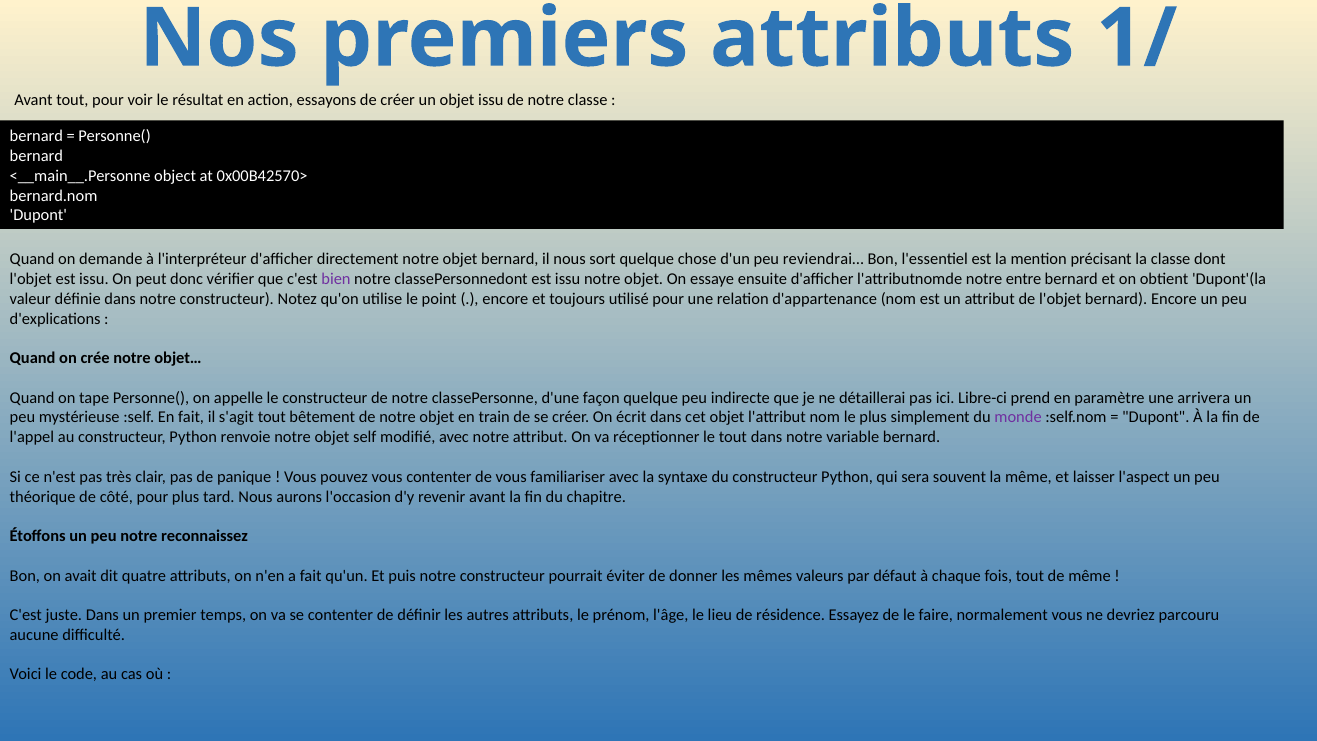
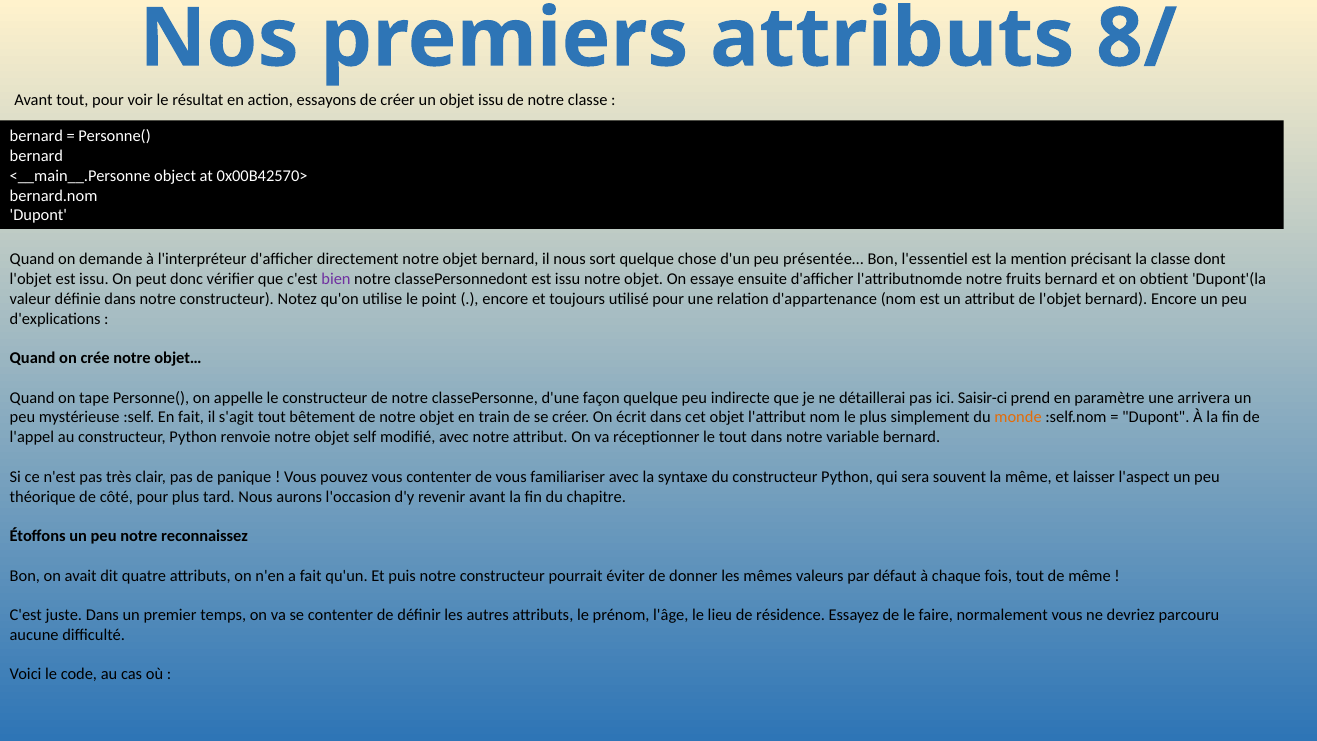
1/: 1/ -> 8/ (1137, 39)
reviendrai…: reviendrai… -> présentée… (823, 259)
entre: entre -> fruits (1024, 279)
Libre-ci: Libre-ci -> Saisir-ci (983, 398)
monde colour: purple -> orange (1018, 417)
